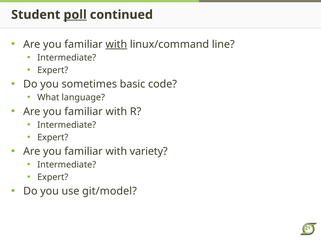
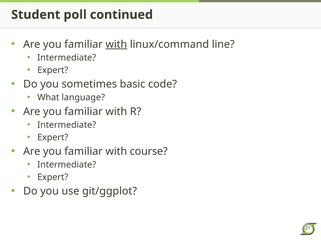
poll underline: present -> none (75, 15)
variety: variety -> course (149, 152)
git/model: git/model -> git/ggplot (110, 192)
